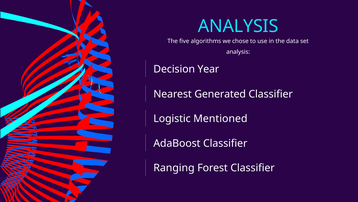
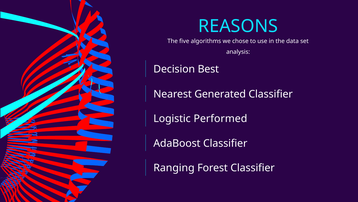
ANALYSIS: ANALYSIS -> REASONS (238, 26)
Year: Year -> Best (208, 69)
Mentioned: Mentioned -> Performed (220, 118)
